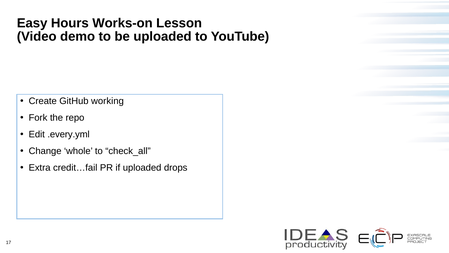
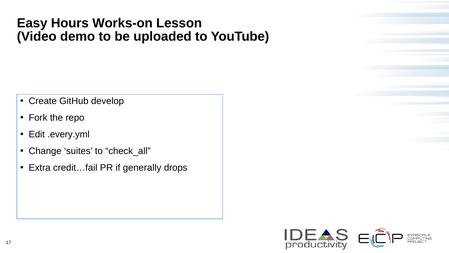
working: working -> develop (108, 101)
whole: whole -> suites (78, 151)
if uploaded: uploaded -> generally (142, 168)
